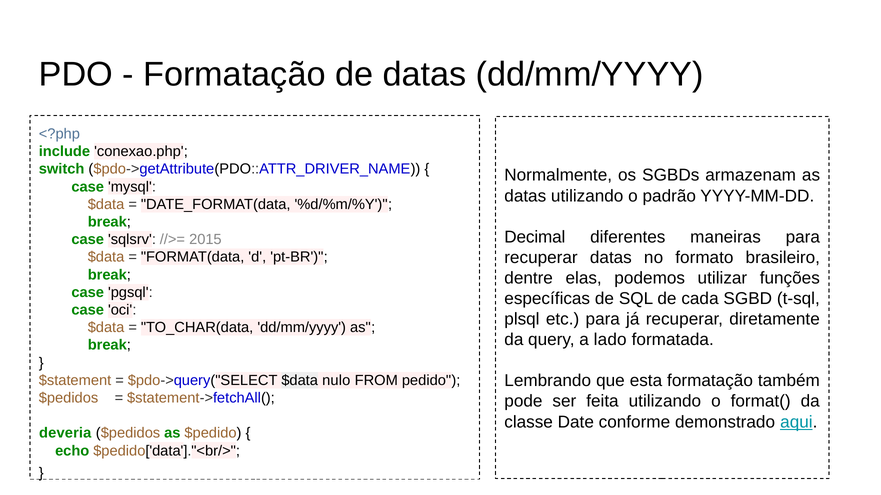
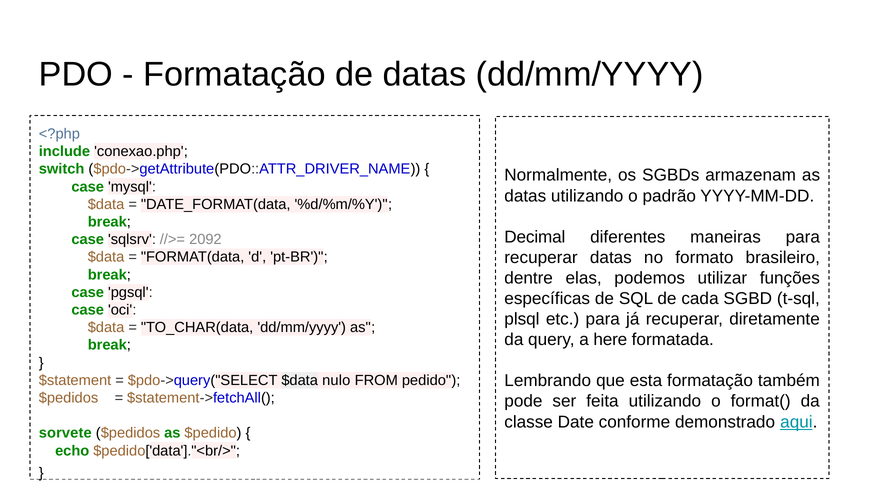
2015: 2015 -> 2092 (205, 240)
lado: lado -> here (610, 340)
deveria: deveria -> sorvete (65, 434)
